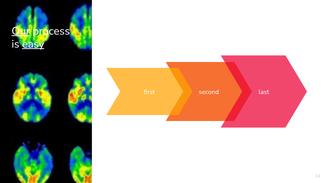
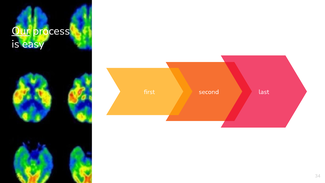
easy underline: present -> none (33, 44)
